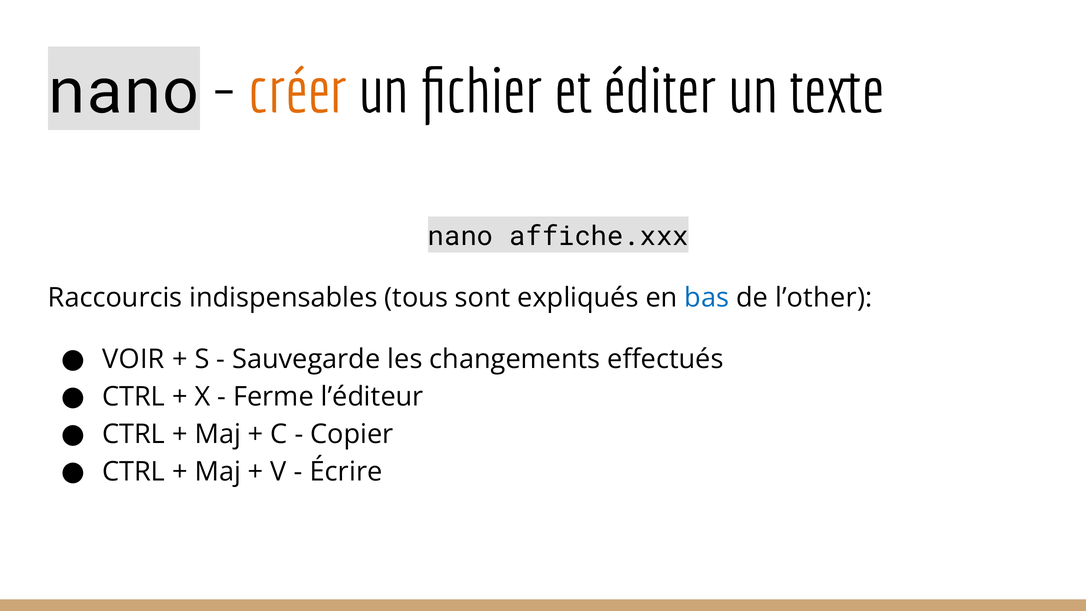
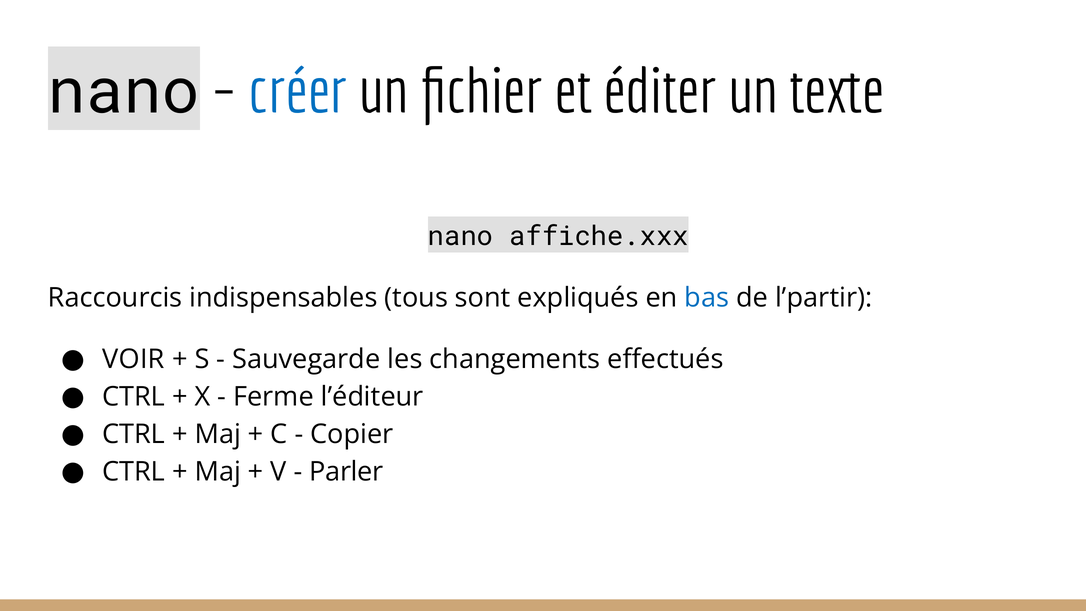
créer colour: orange -> blue (298, 92)
l’other: l’other -> l’partir (824, 298)
Écrire: Écrire -> Parler (346, 472)
